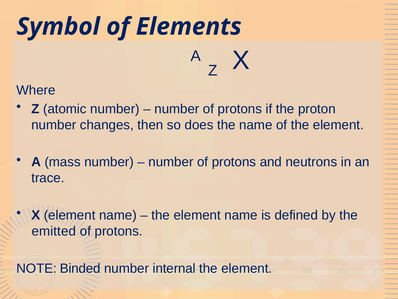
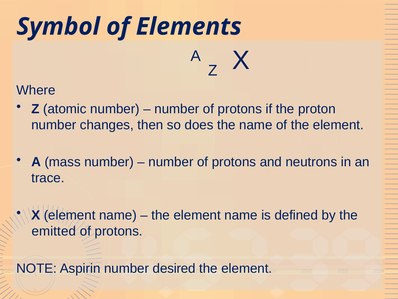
Binded: Binded -> Aspirin (80, 268)
internal: internal -> desired (174, 268)
